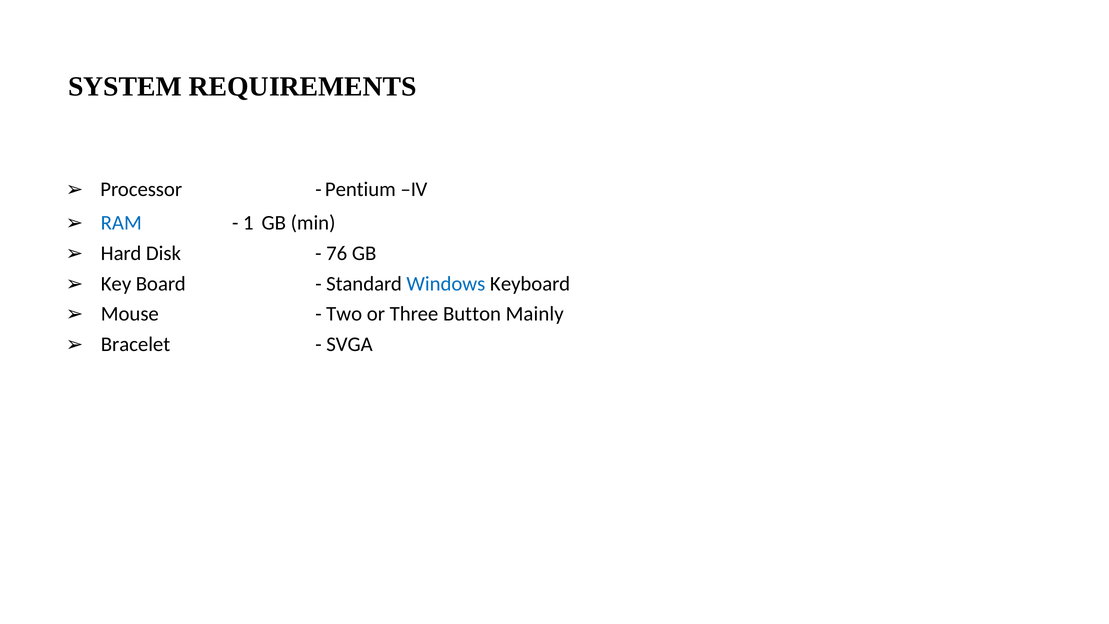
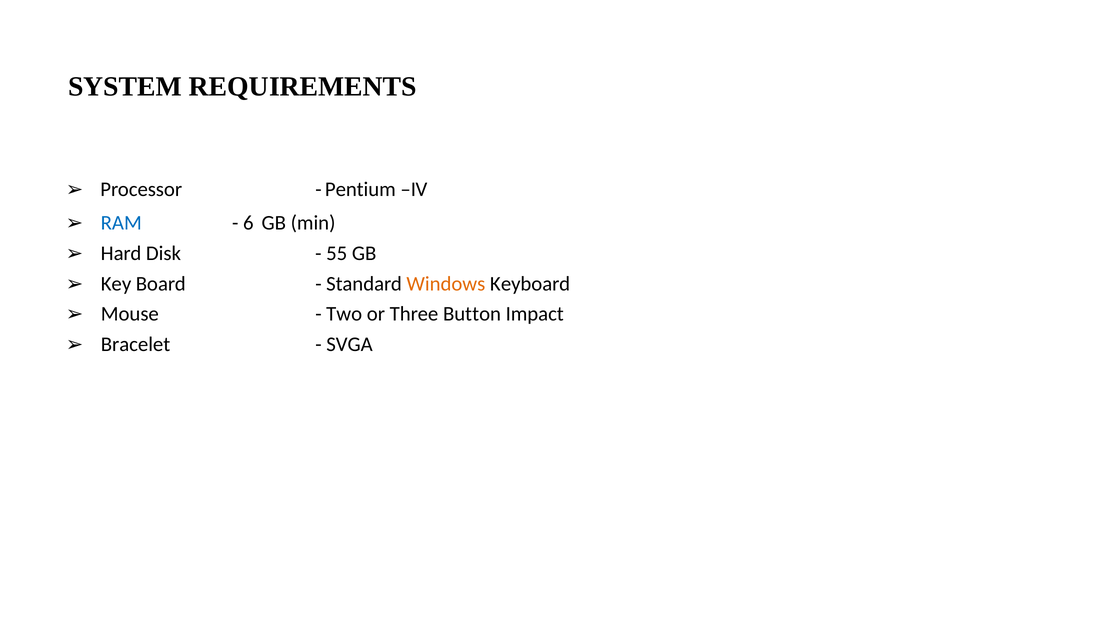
1: 1 -> 6 (248, 223)
76: 76 -> 55 (337, 253)
Windows colour: blue -> orange (446, 284)
Mainly: Mainly -> Impact (535, 314)
